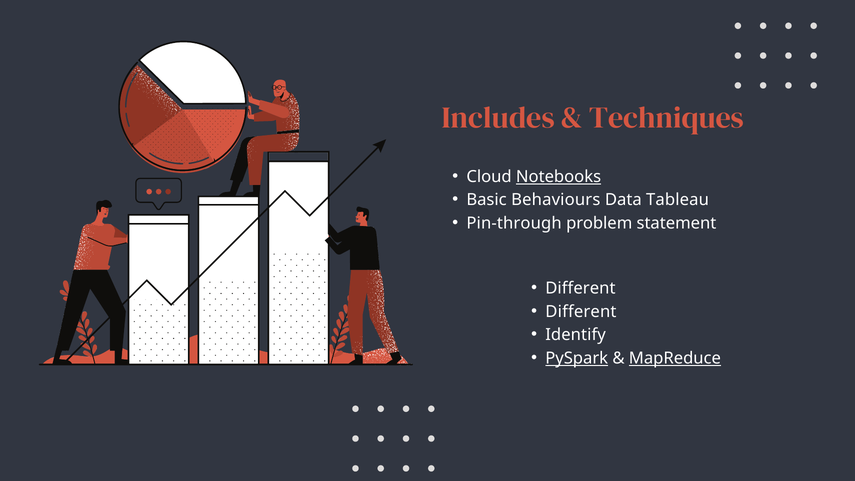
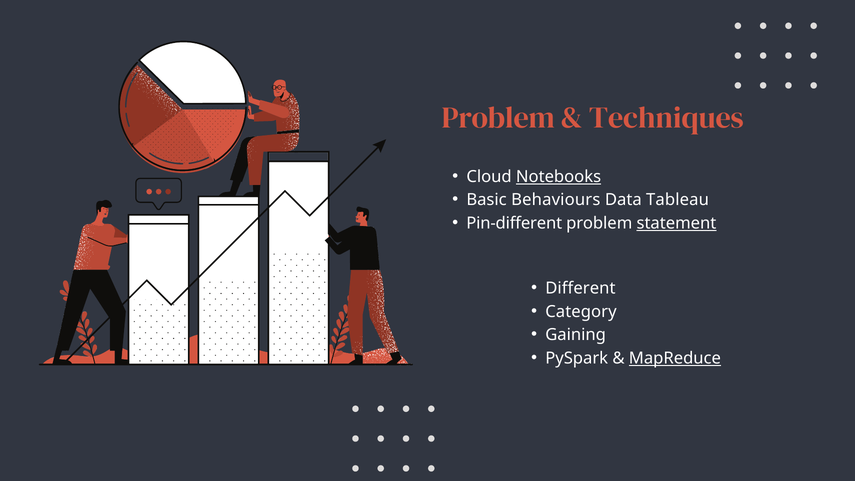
Includes: Includes -> Problem (498, 118)
Pin-through: Pin-through -> Pin-different (514, 223)
statement underline: none -> present (676, 223)
Different: Different -> Category (581, 312)
Identify: Identify -> Gaining (576, 335)
PySpark underline: present -> none (577, 358)
